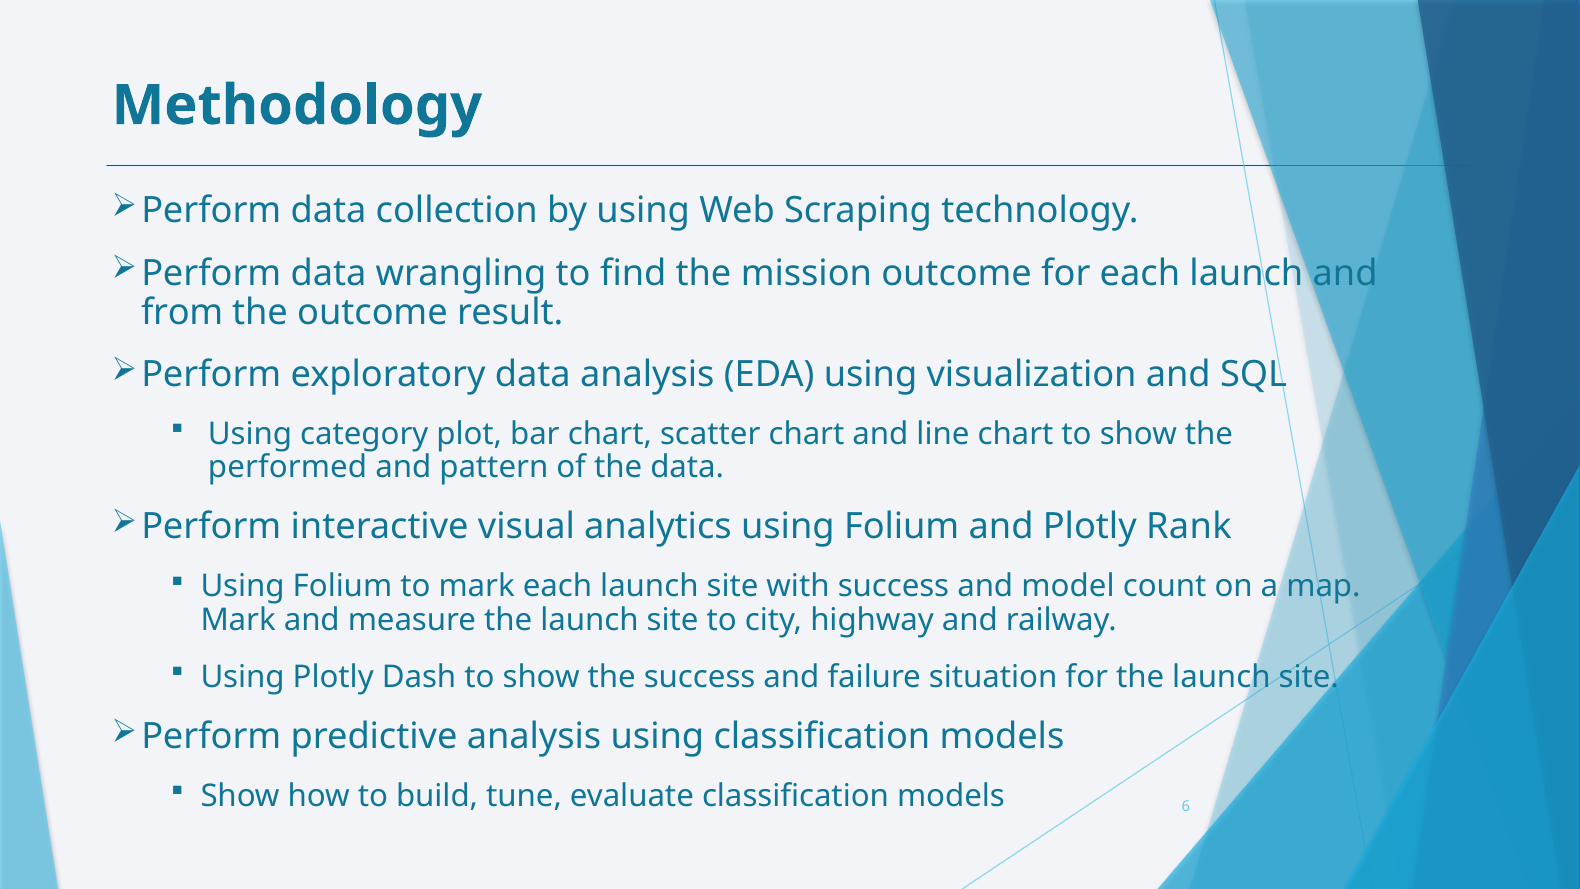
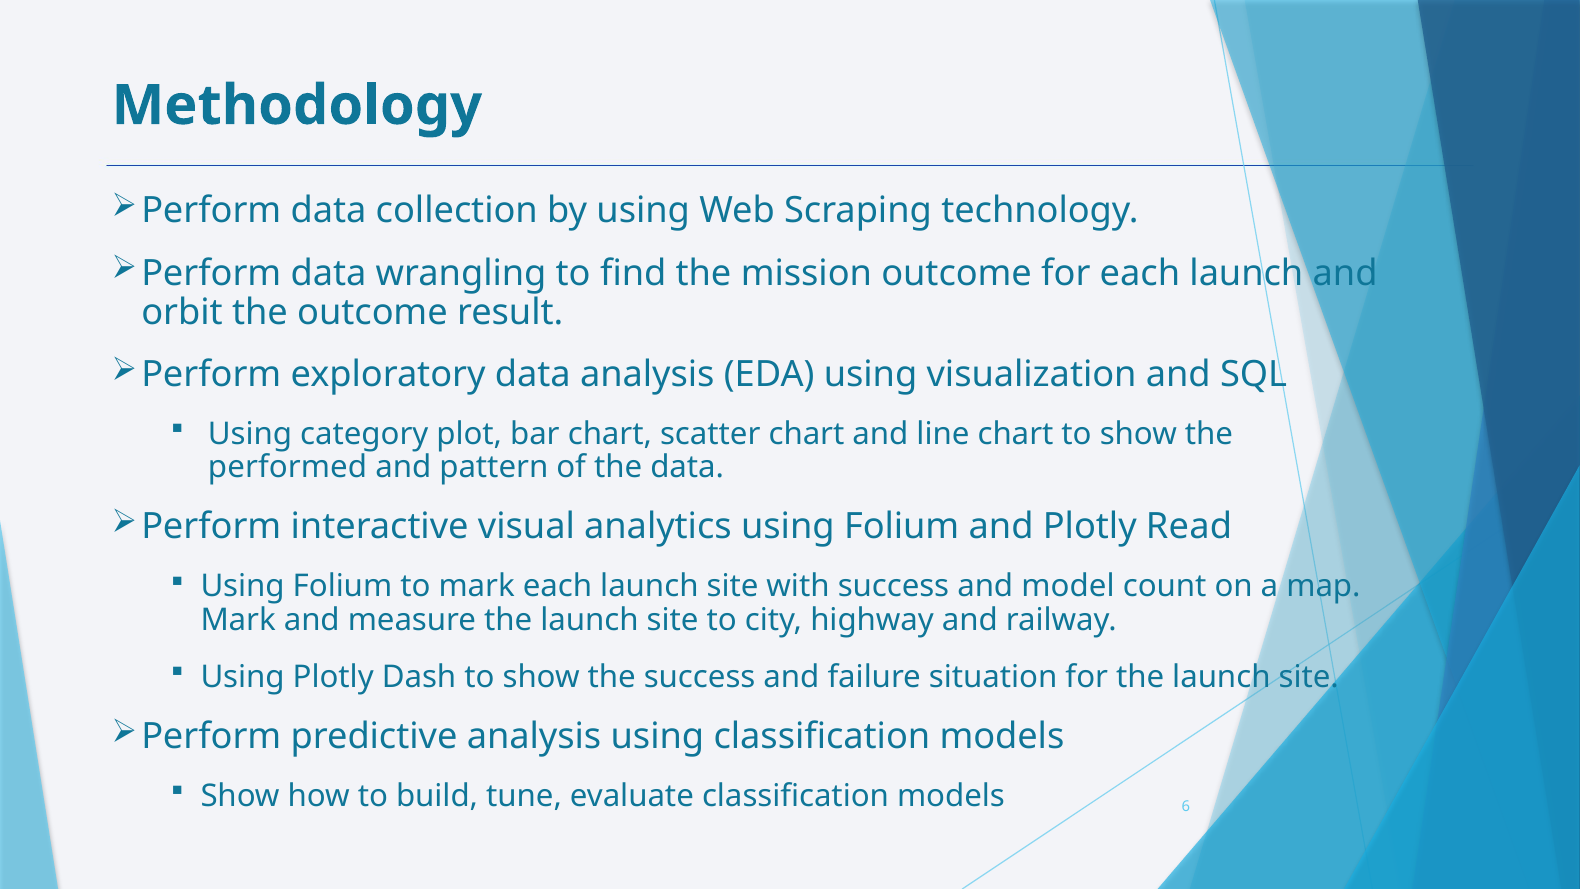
from: from -> orbit (182, 312)
Rank: Rank -> Read (1189, 527)
